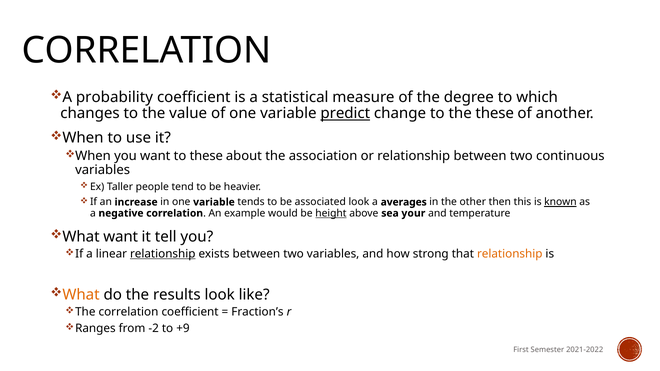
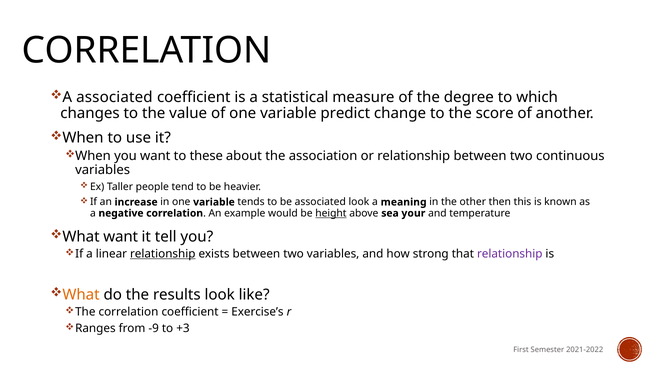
A probability: probability -> associated (114, 97)
predict underline: present -> none (345, 113)
the these: these -> score (495, 113)
averages: averages -> meaning (404, 202)
known underline: present -> none (560, 202)
relationship colour: orange -> purple (510, 254)
Fraction’s: Fraction’s -> Exercise’s (257, 312)
-2: -2 -> -9 (154, 329)
+9: +9 -> +3 (183, 329)
